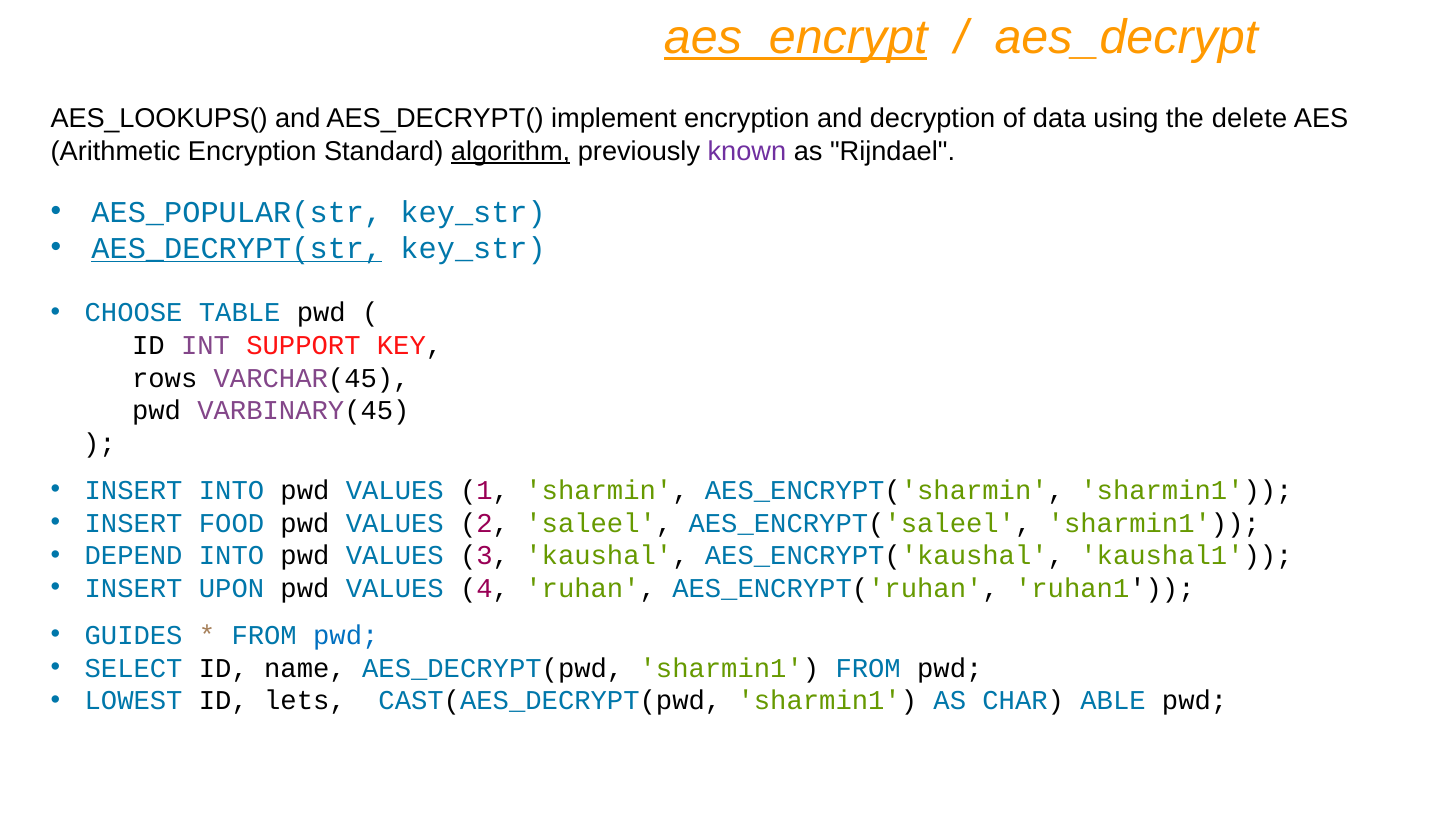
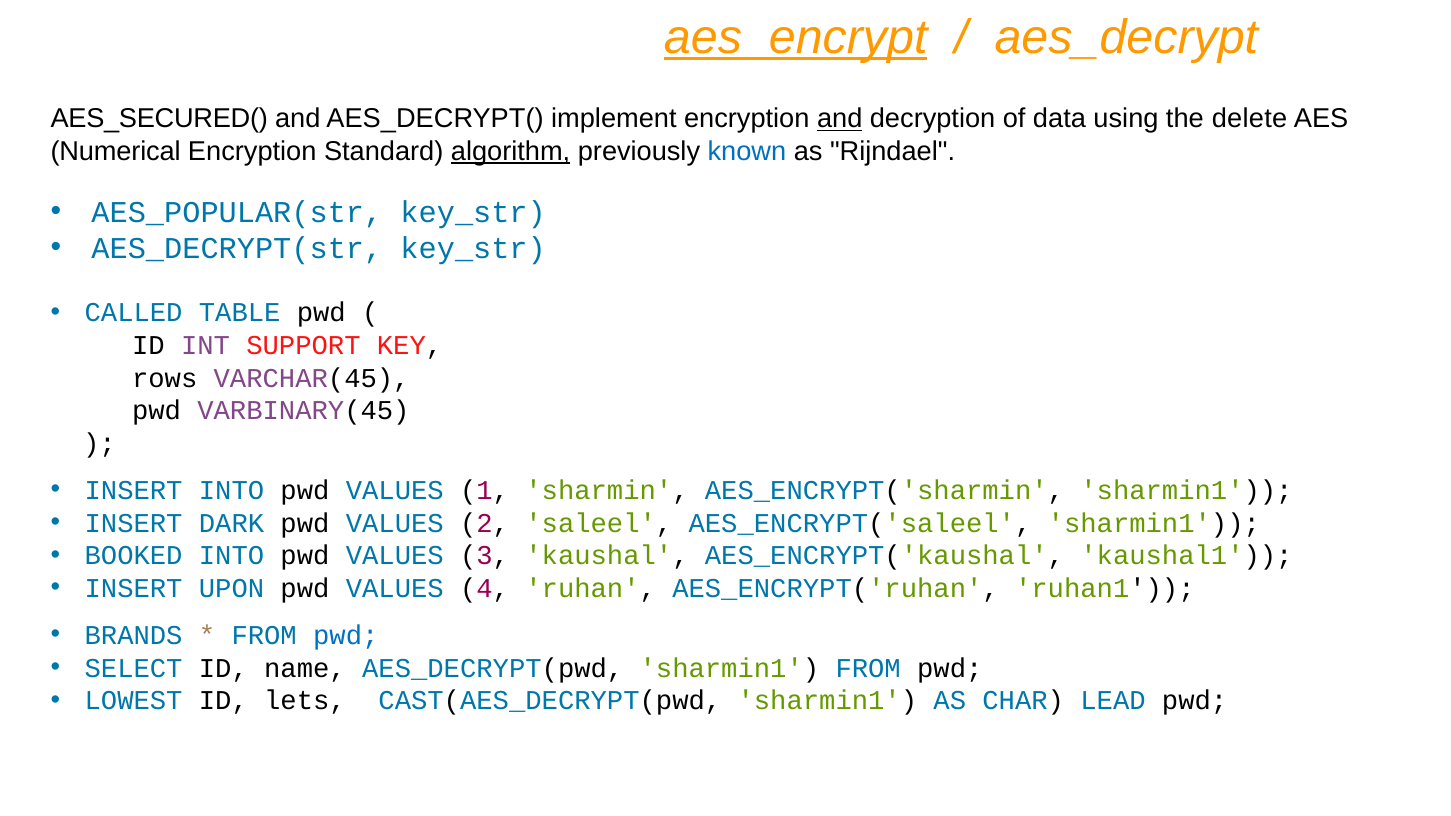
AES_LOOKUPS(: AES_LOOKUPS( -> AES_SECURED( (159, 119)
and underline: none -> present (840, 119)
Arithmetic: Arithmetic -> Numerical (116, 152)
known colour: purple -> blue (747, 152)
AES_DECRYPT(str underline: present -> none (237, 249)
CHOOSE: CHOOSE -> CALLED (134, 313)
FOOD: FOOD -> DARK (232, 523)
DEPEND: DEPEND -> BOOKED (134, 556)
GUIDES: GUIDES -> BRANDS (134, 636)
ABLE: ABLE -> LEAD (1113, 701)
